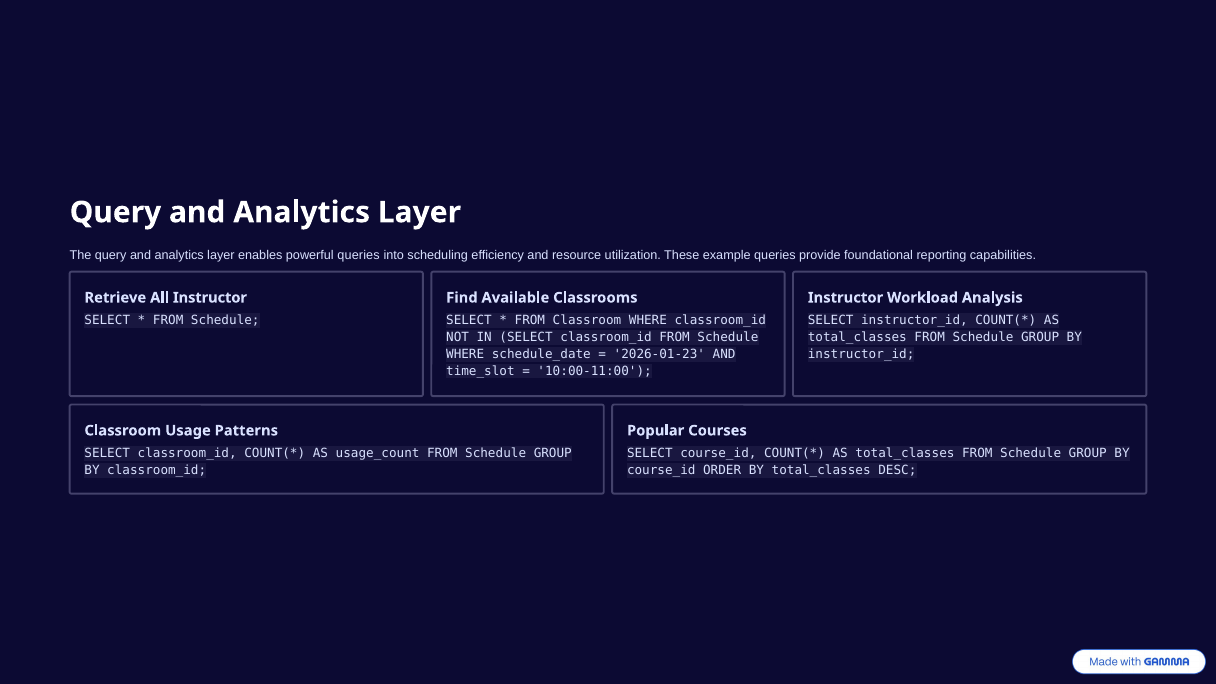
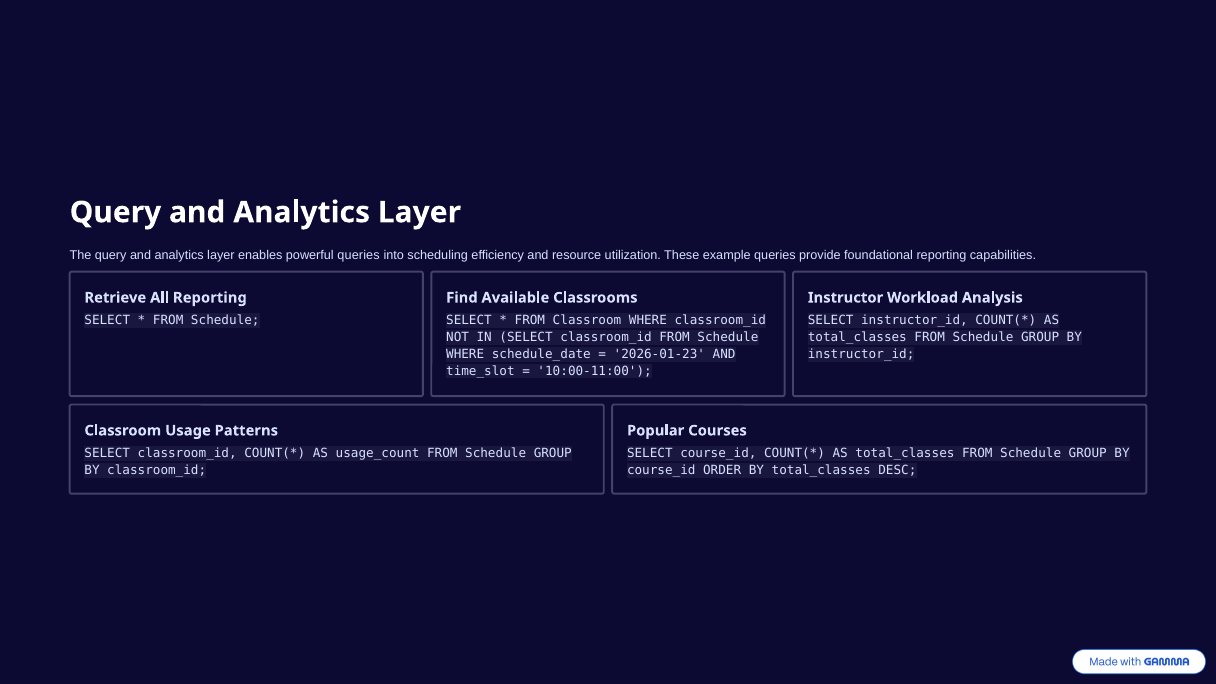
All Instructor: Instructor -> Reporting (210, 298)
